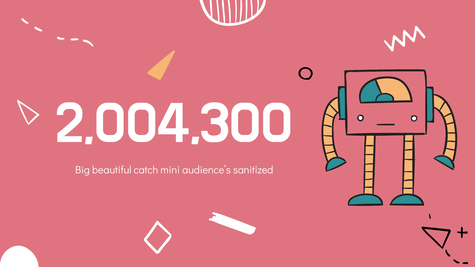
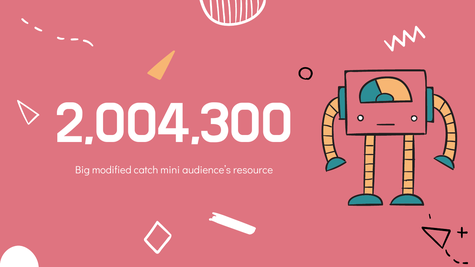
beautiful: beautiful -> modified (112, 170)
sanitized: sanitized -> resource (253, 170)
